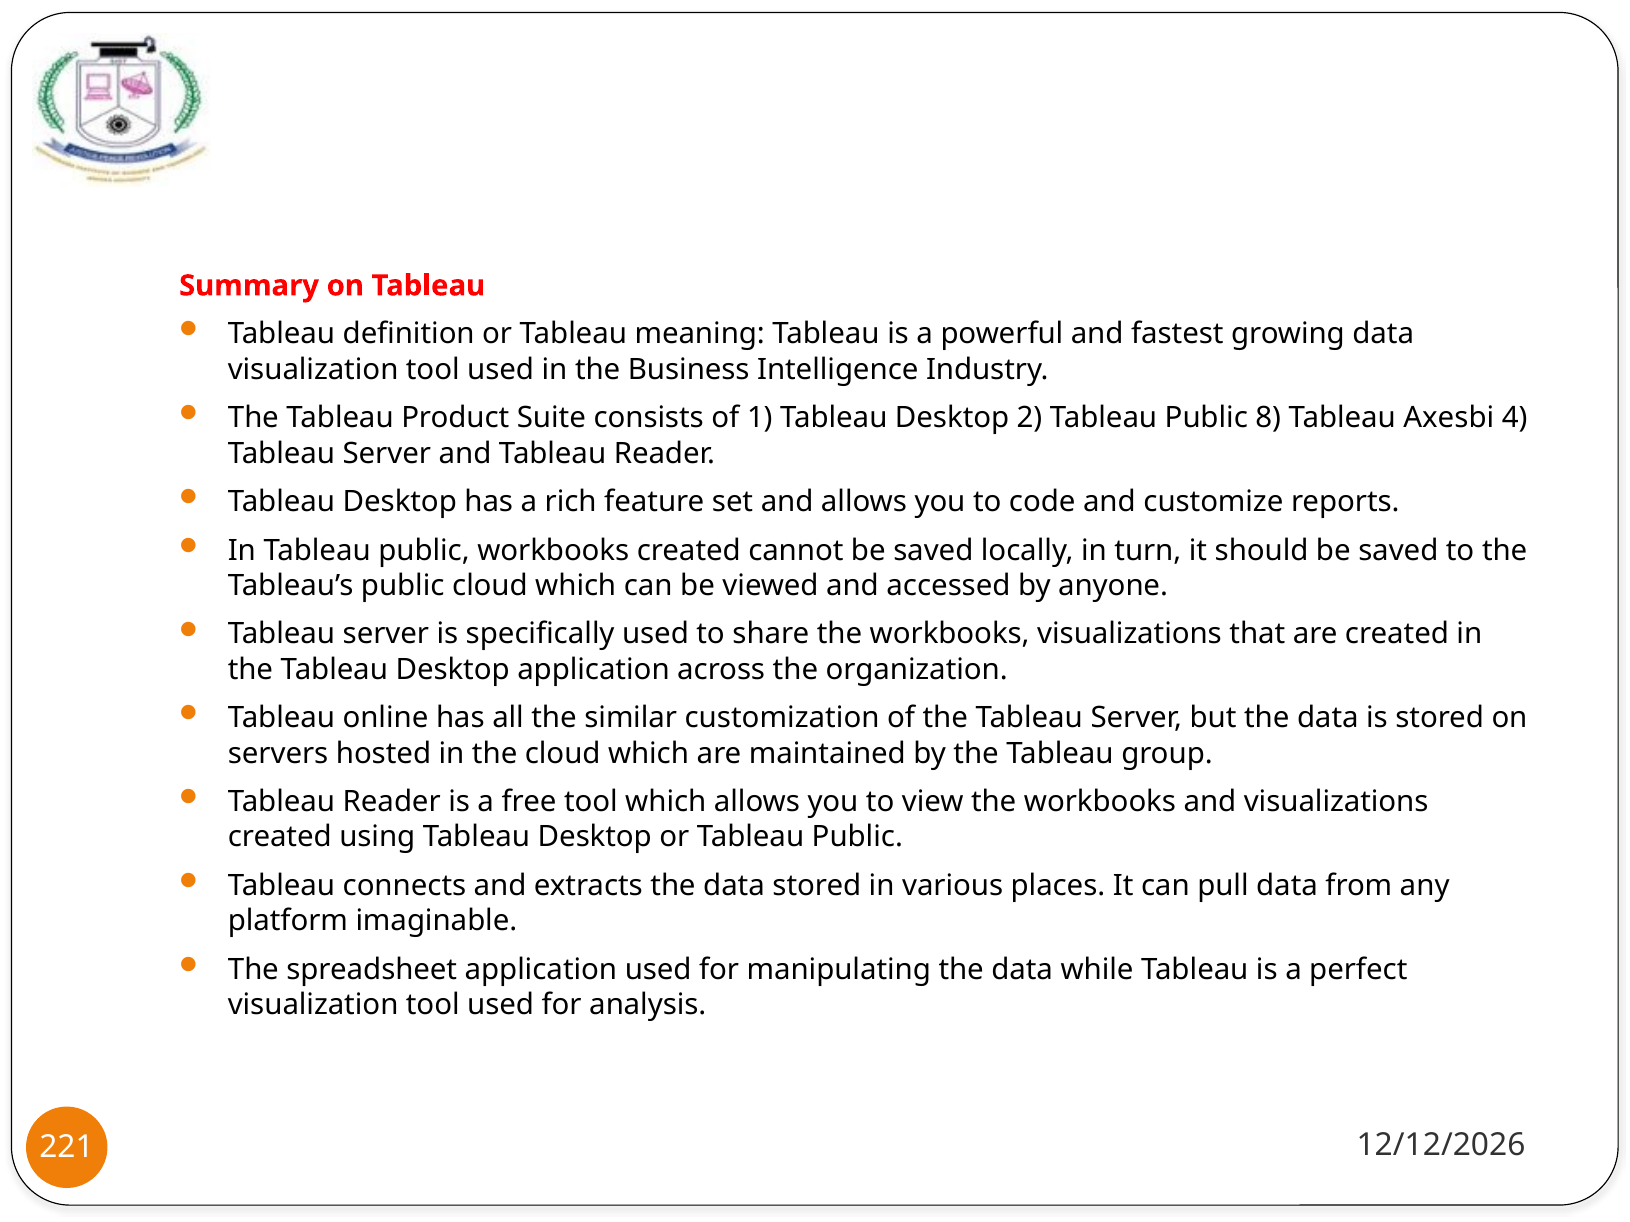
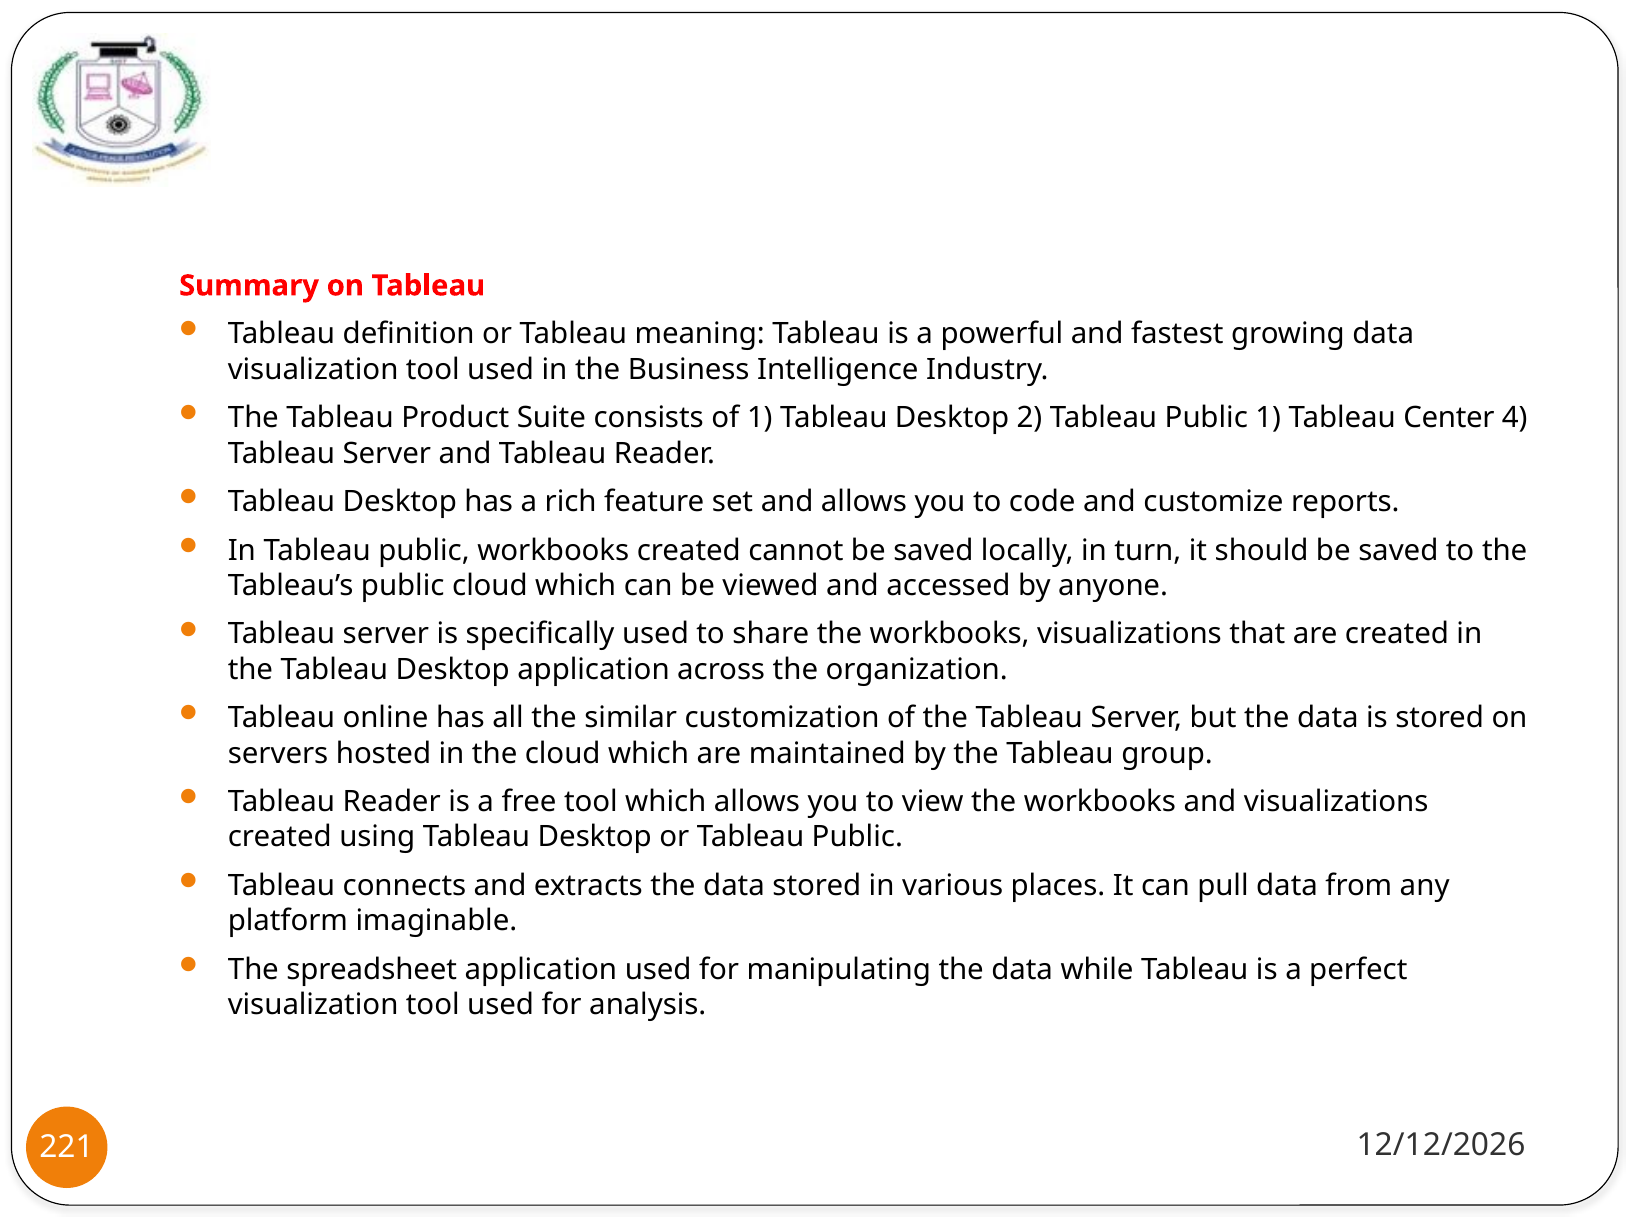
Public 8: 8 -> 1 (1268, 418)
Axesbi: Axesbi -> Center (1449, 418)
